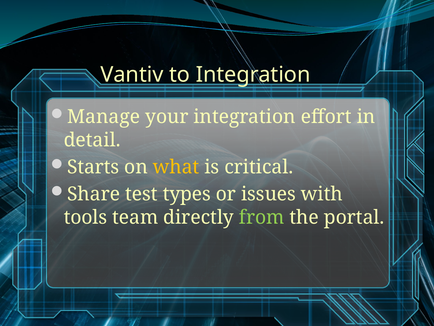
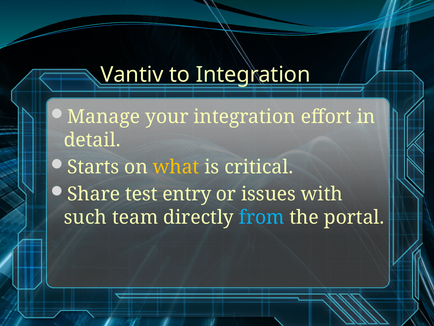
types: types -> entry (187, 194)
tools: tools -> such (85, 217)
from colour: light green -> light blue (262, 217)
